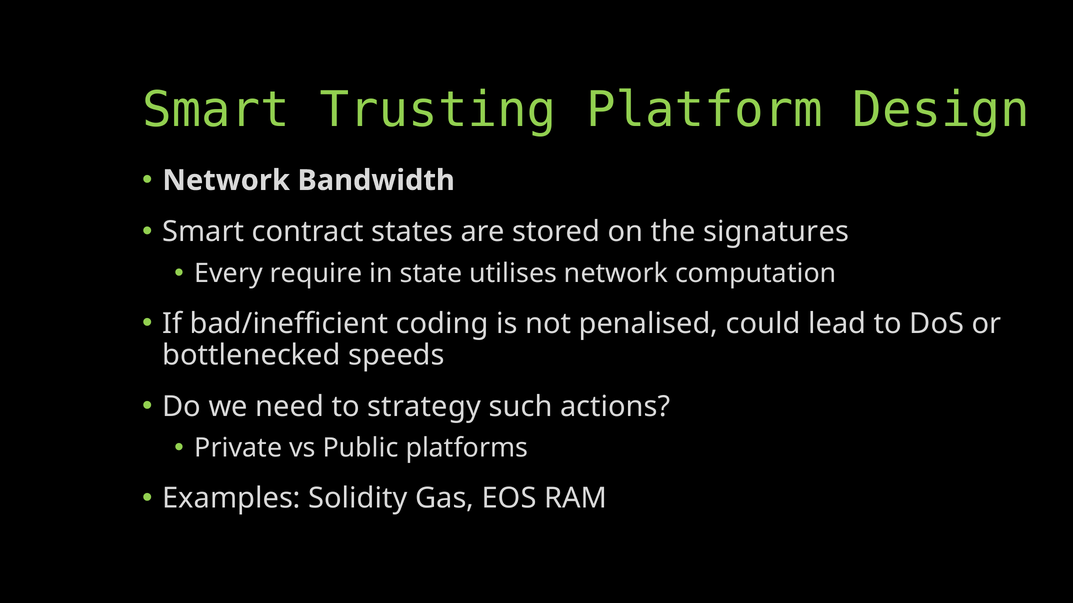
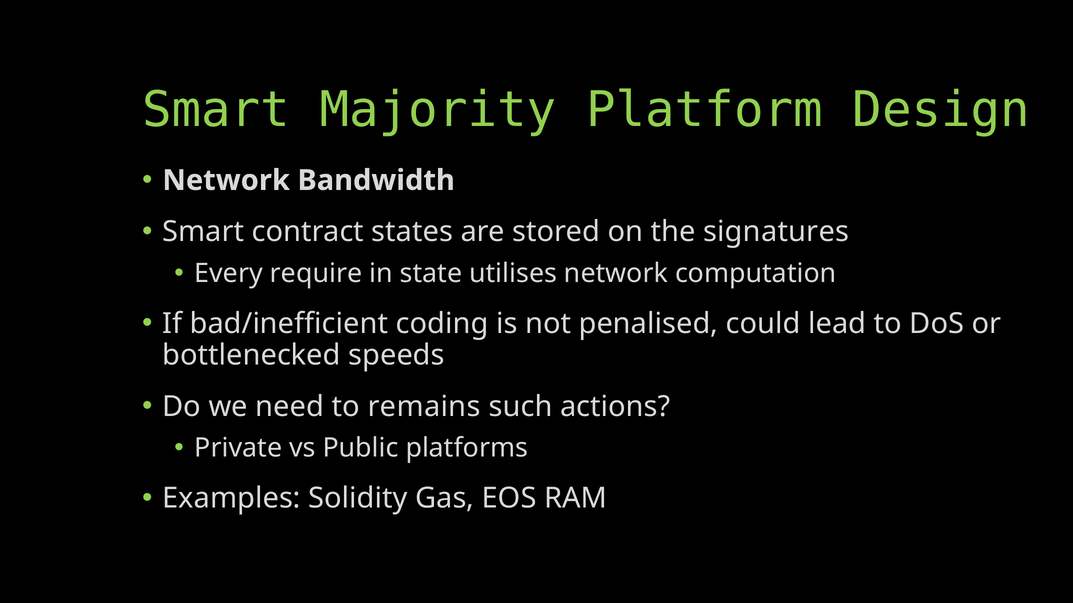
Trusting: Trusting -> Majority (438, 110)
strategy: strategy -> remains (424, 407)
